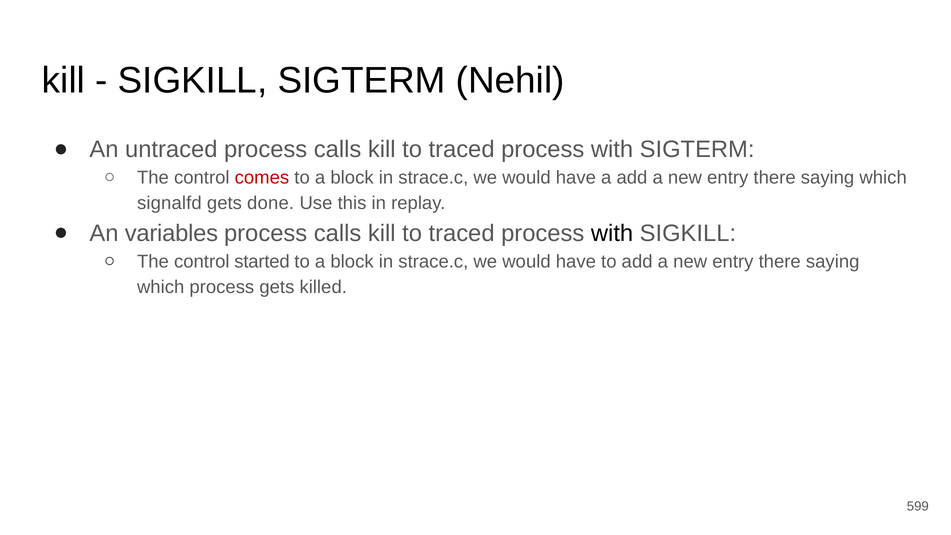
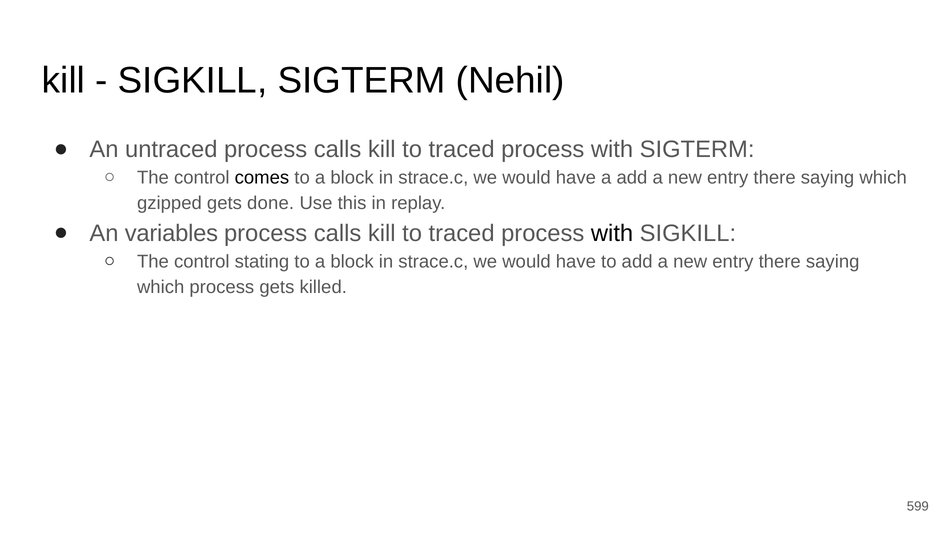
comes colour: red -> black (262, 178)
signalfd: signalfd -> gzipped (169, 203)
started: started -> stating (262, 262)
